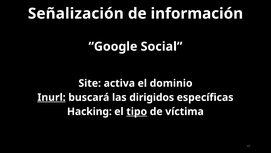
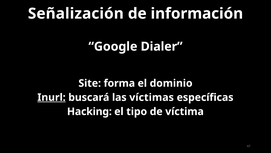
Social: Social -> Dialer (162, 46)
activa: activa -> forma (119, 83)
dirigidos: dirigidos -> víctimas (152, 97)
tipo underline: present -> none (137, 111)
